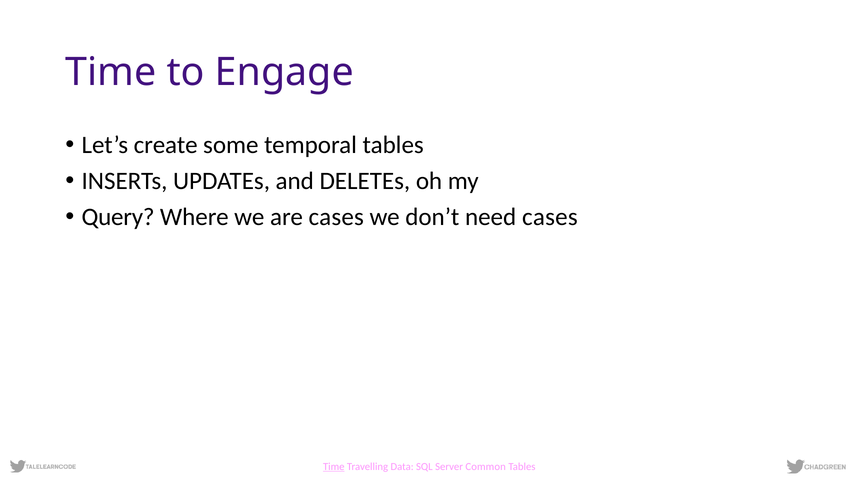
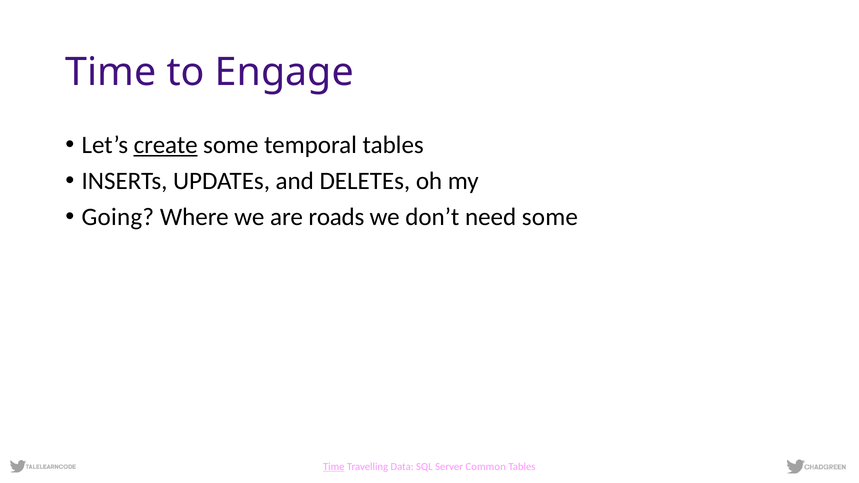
create underline: none -> present (166, 145)
Query: Query -> Going (118, 217)
are cases: cases -> roads (336, 217)
need cases: cases -> some (550, 217)
